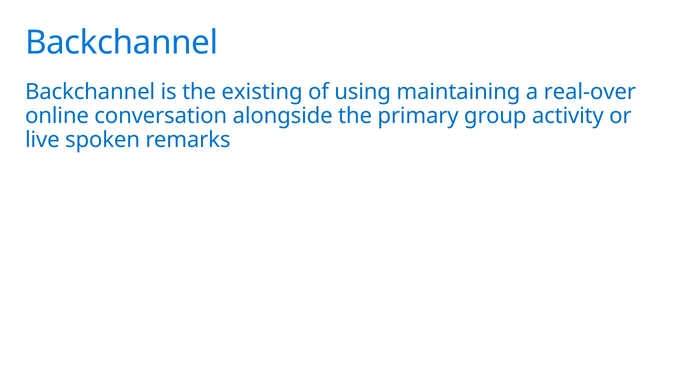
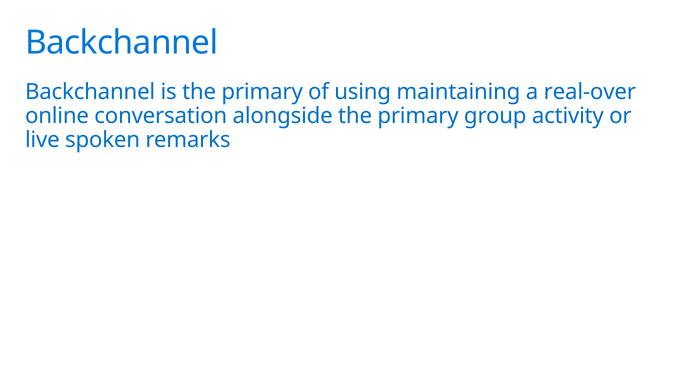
is the existing: existing -> primary (262, 92)
